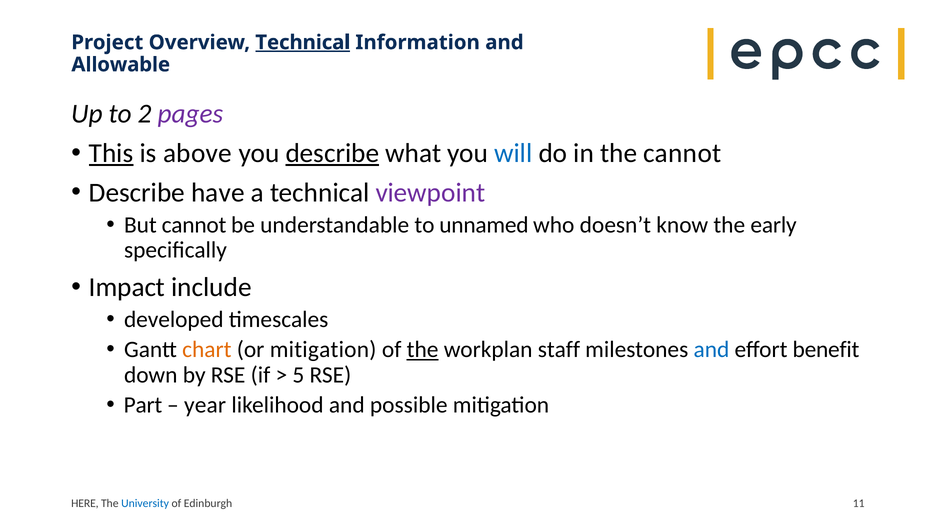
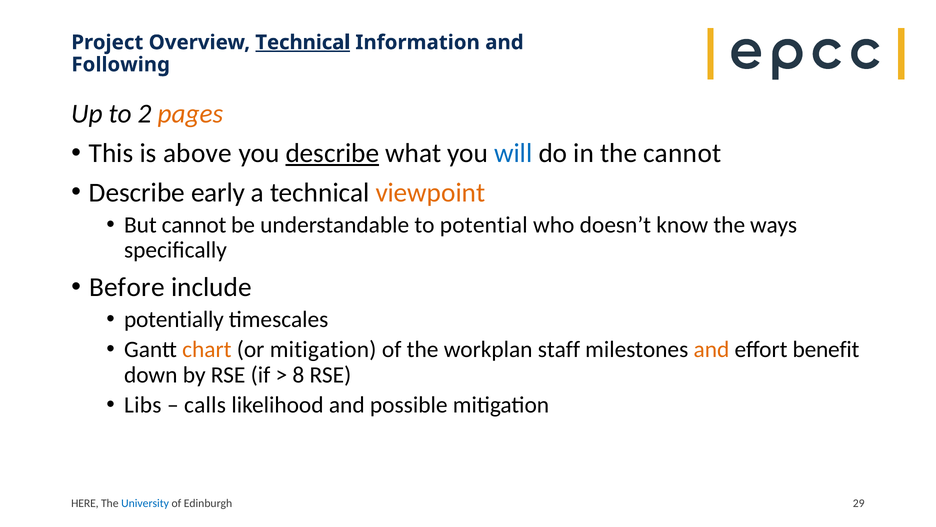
Allowable: Allowable -> Following (121, 65)
pages colour: purple -> orange (191, 114)
This underline: present -> none (111, 153)
have: have -> early (218, 192)
viewpoint colour: purple -> orange (430, 192)
unnamed: unnamed -> potential (484, 225)
early: early -> ways (774, 225)
Impact: Impact -> Before (127, 287)
developed: developed -> potentially (174, 319)
the underline: present -> none (423, 349)
and colour: blue -> orange (711, 349)
5: 5 -> 8 (298, 375)
Part: Part -> Libs (143, 405)
year: year -> calls (205, 405)
11: 11 -> 29 (859, 503)
